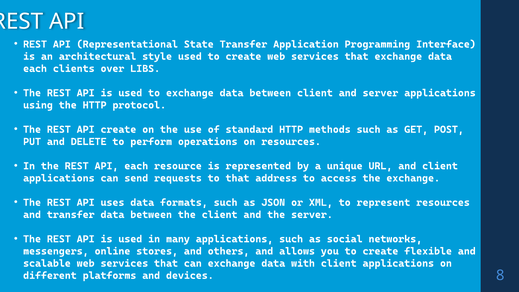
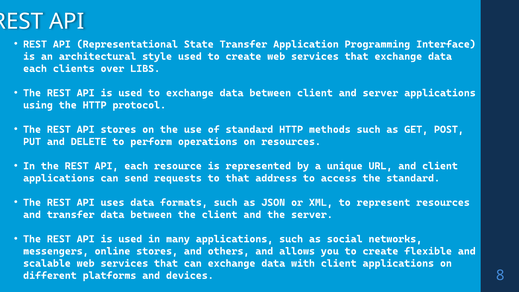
API create: create -> stores (118, 129)
the exchange: exchange -> standard (413, 178)
